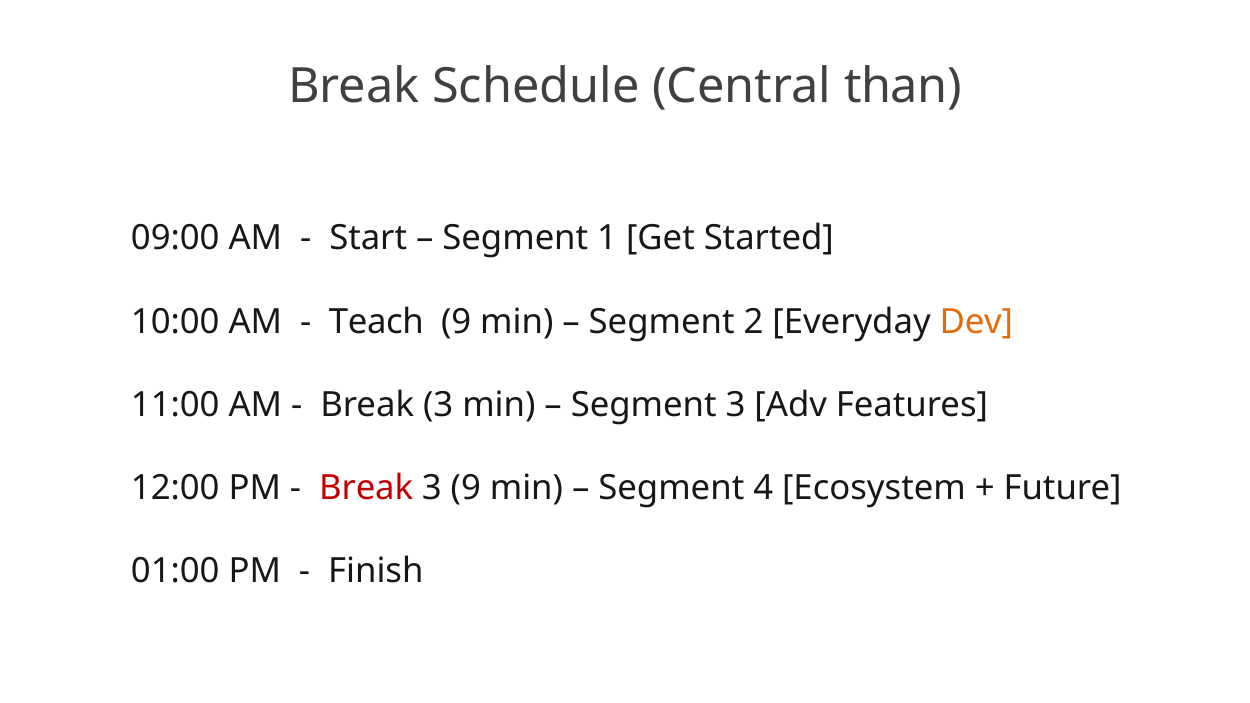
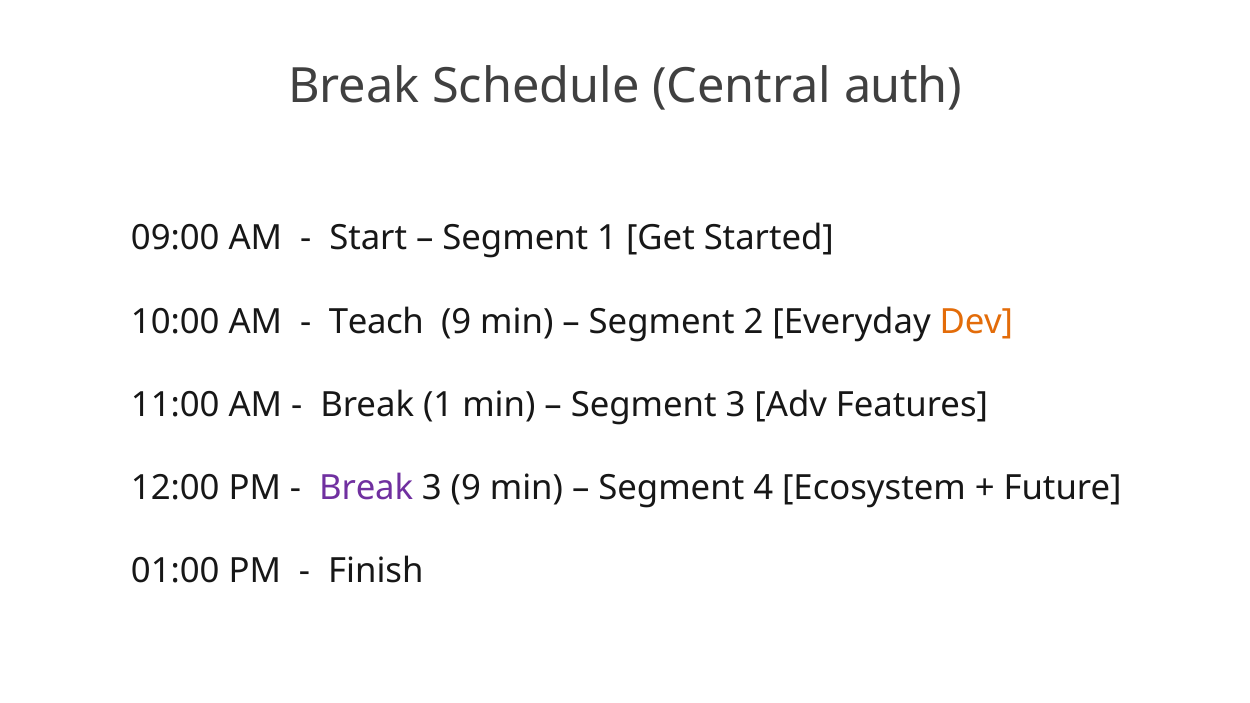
than: than -> auth (903, 86)
3: 3 -> 1 (438, 405)
Break colour: red -> purple (366, 488)
